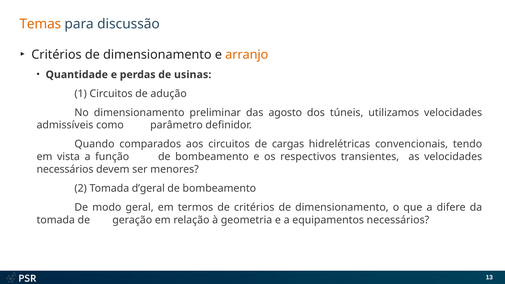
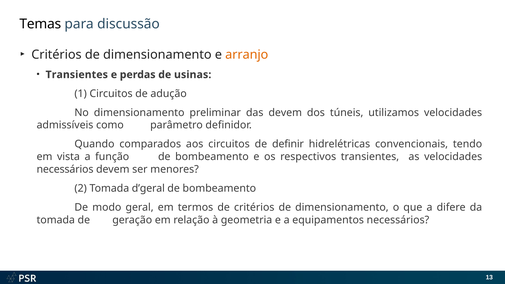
Temas colour: orange -> black (40, 24)
Quantidade: Quantidade -> Transientes (77, 75)
das agosto: agosto -> devem (285, 113)
cargas: cargas -> definir (288, 144)
